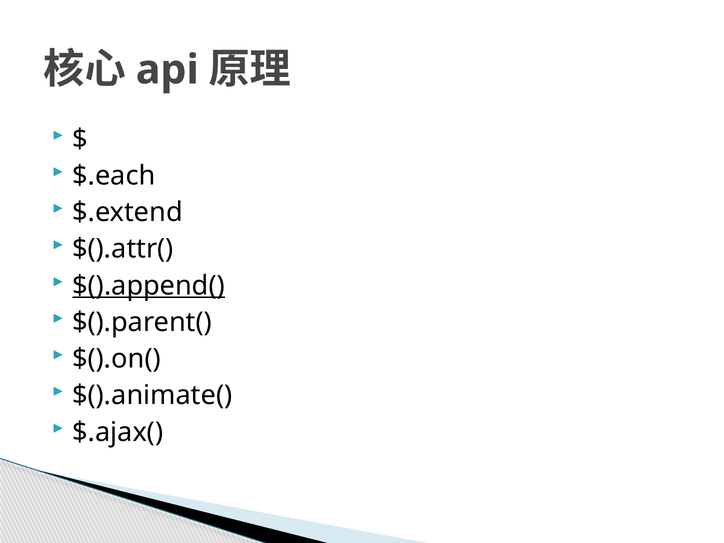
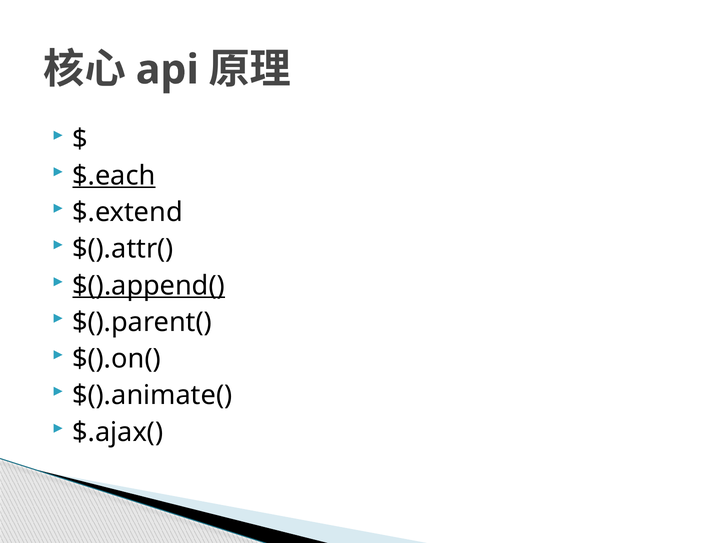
$.each underline: none -> present (114, 176)
